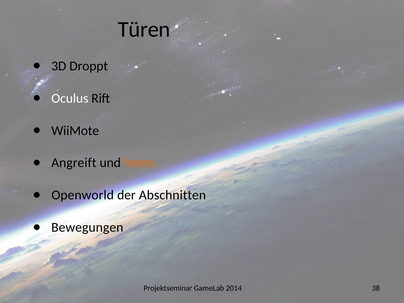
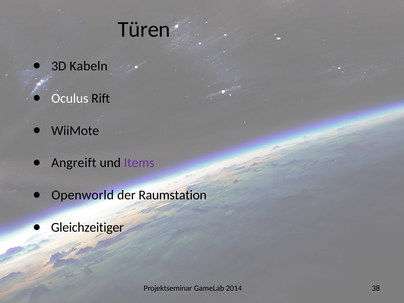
Droppt: Droppt -> Kabeln (89, 66)
Items colour: orange -> purple (139, 163)
Abschnitten: Abschnitten -> Raumstation (173, 195)
Bewegungen: Bewegungen -> Gleichzeitiger (87, 228)
